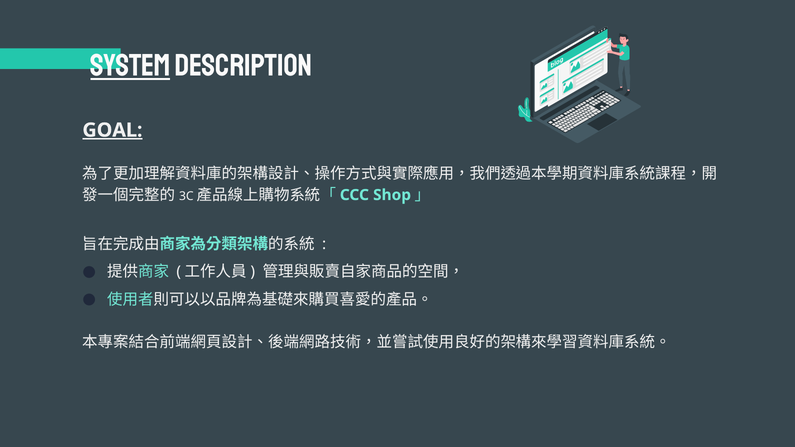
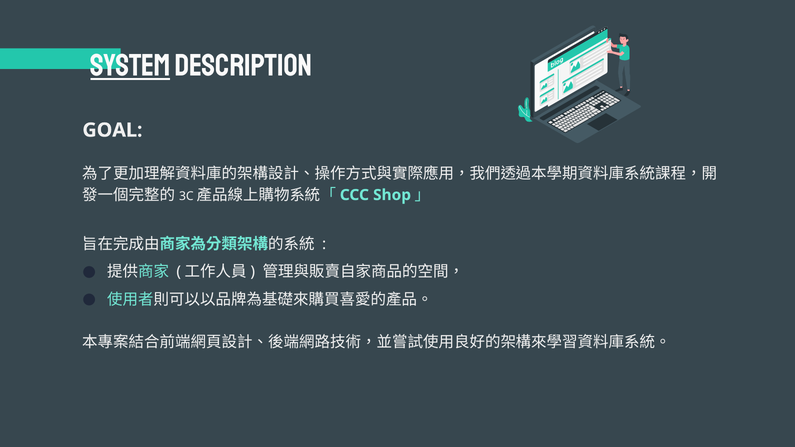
GOAL underline: present -> none (112, 130)
